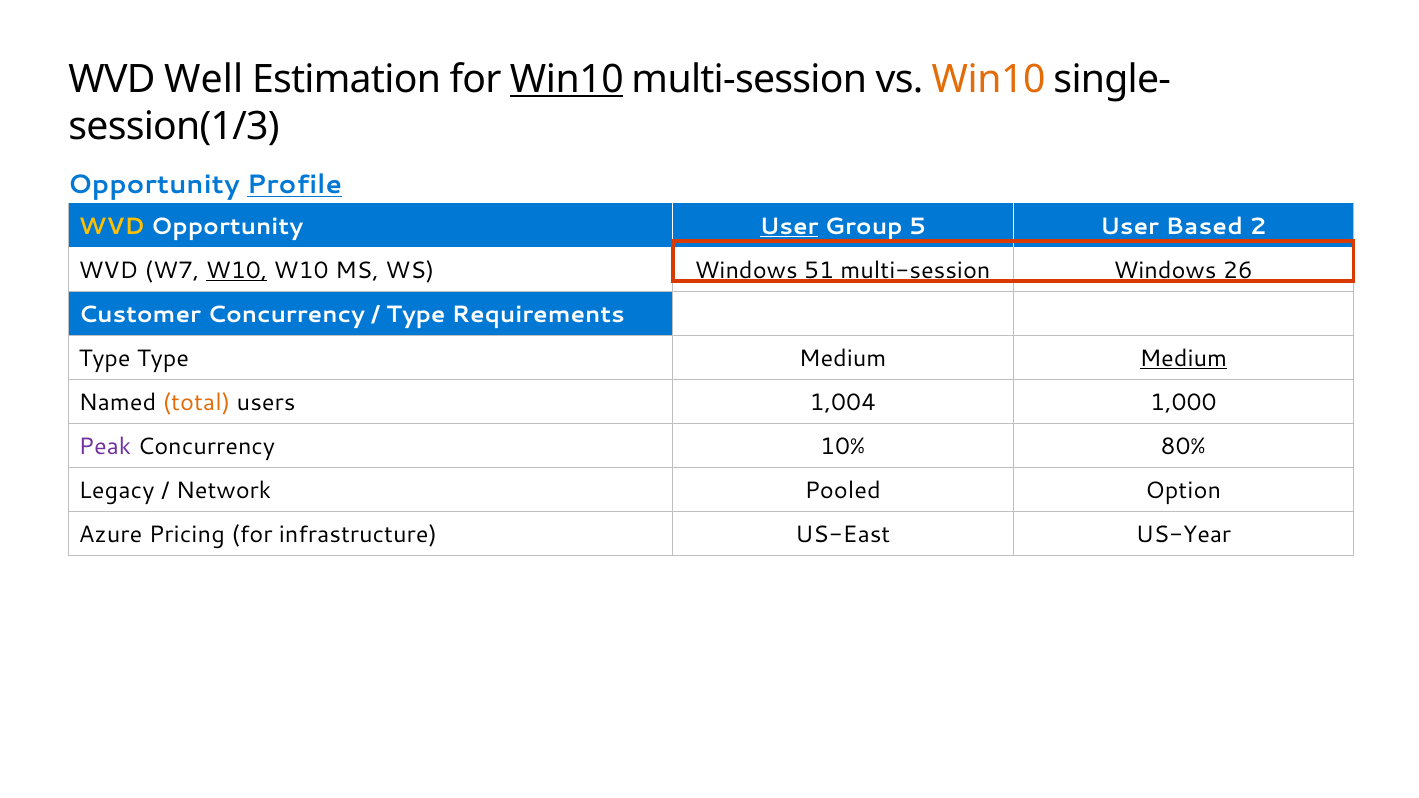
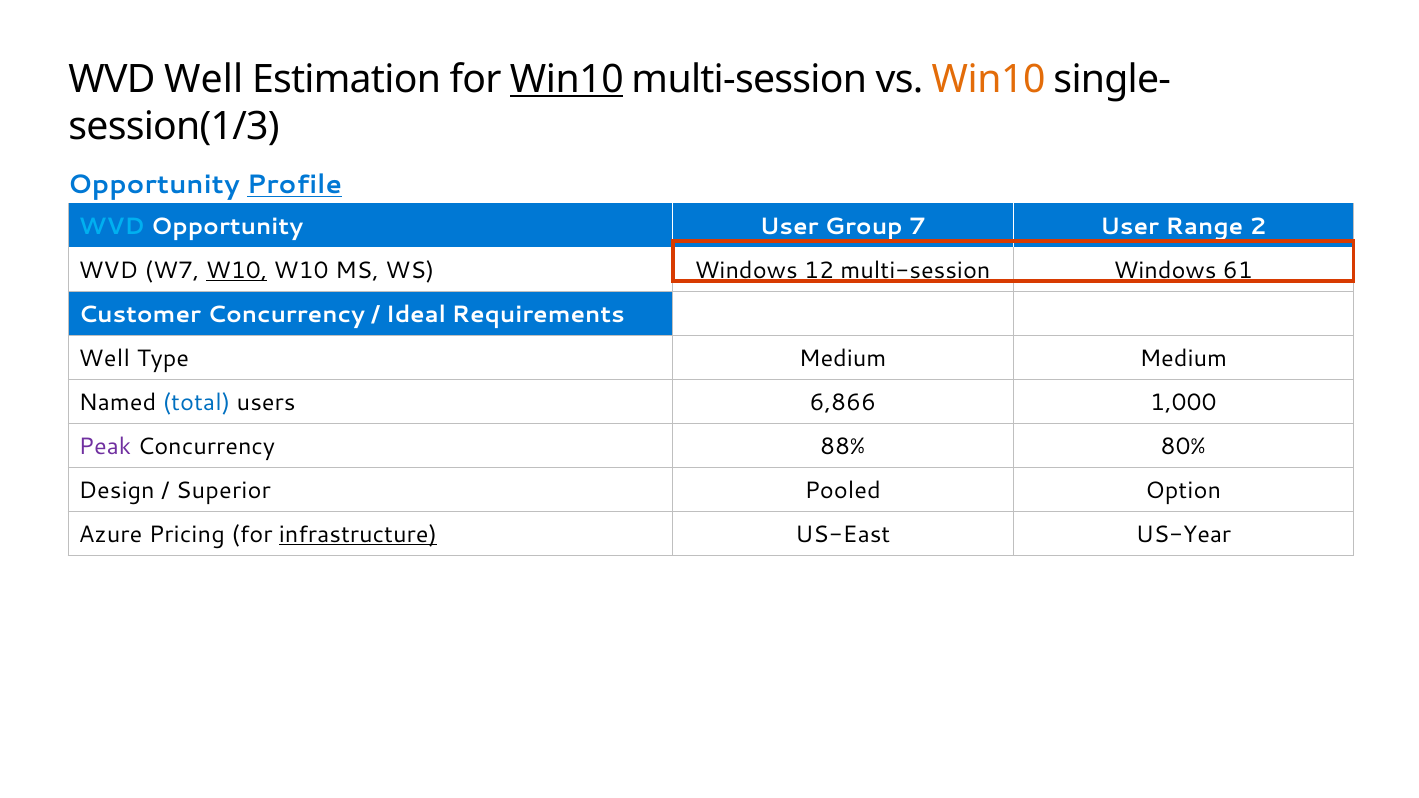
WVD colour: yellow -> light blue (112, 226)
User underline: present -> none (789, 226)
5: 5 -> 7 (917, 226)
Based: Based -> Range (1204, 226)
51: 51 -> 12 (819, 270)
26: 26 -> 61 (1238, 270)
Type: Type -> Ideal (416, 315)
Type: Type -> Well (104, 359)
Medium underline: present -> none (1183, 359)
total colour: orange -> blue (196, 403)
1,004: 1,004 -> 6,866 (843, 403)
10%: 10% -> 88% (843, 447)
Legacy: Legacy -> Design (117, 491)
Network: Network -> Superior (223, 491)
infrastructure underline: none -> present (358, 535)
